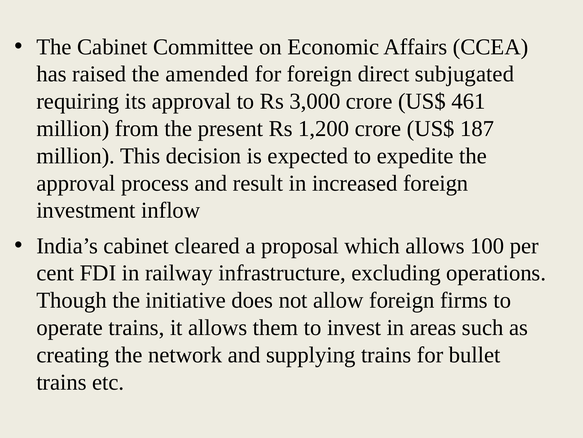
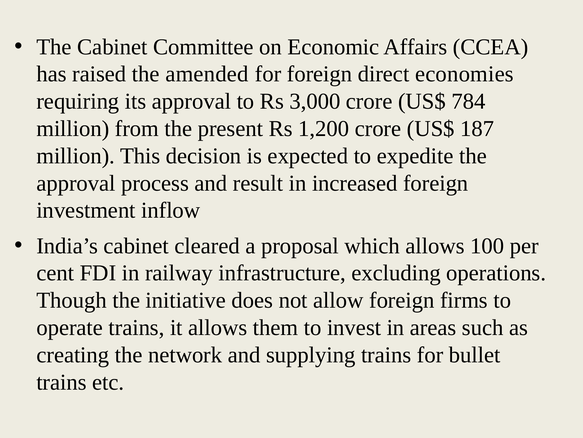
subjugated: subjugated -> economies (464, 74)
461: 461 -> 784 (468, 101)
